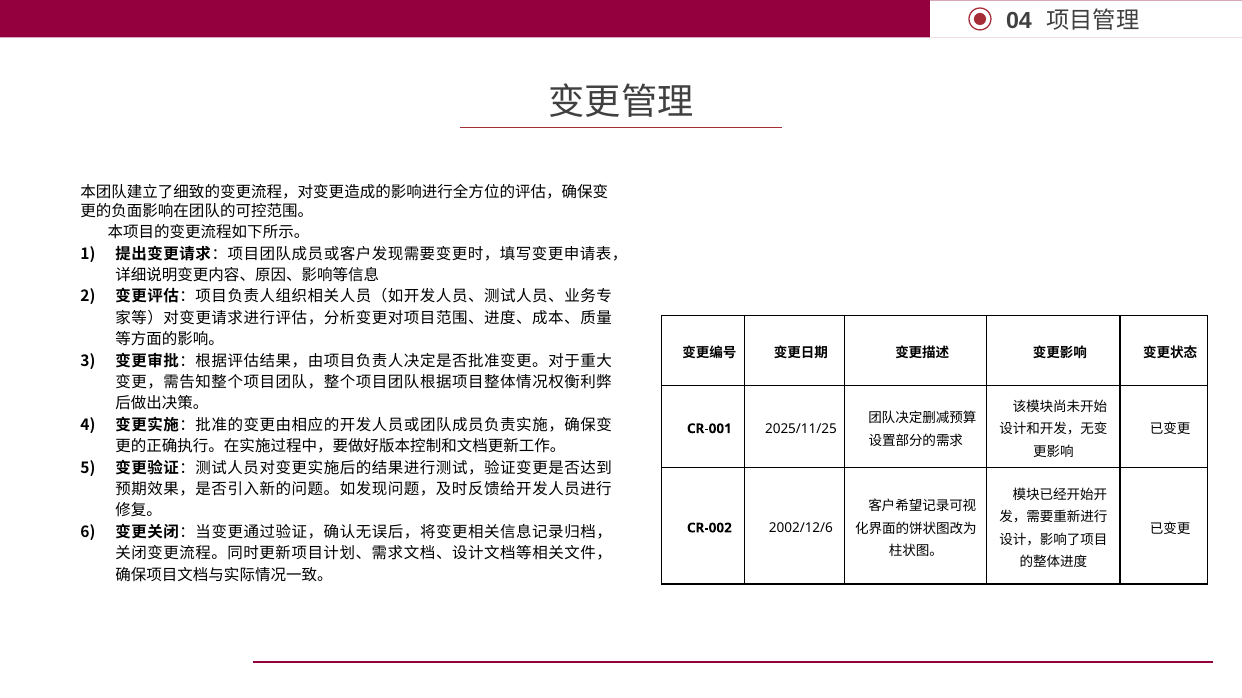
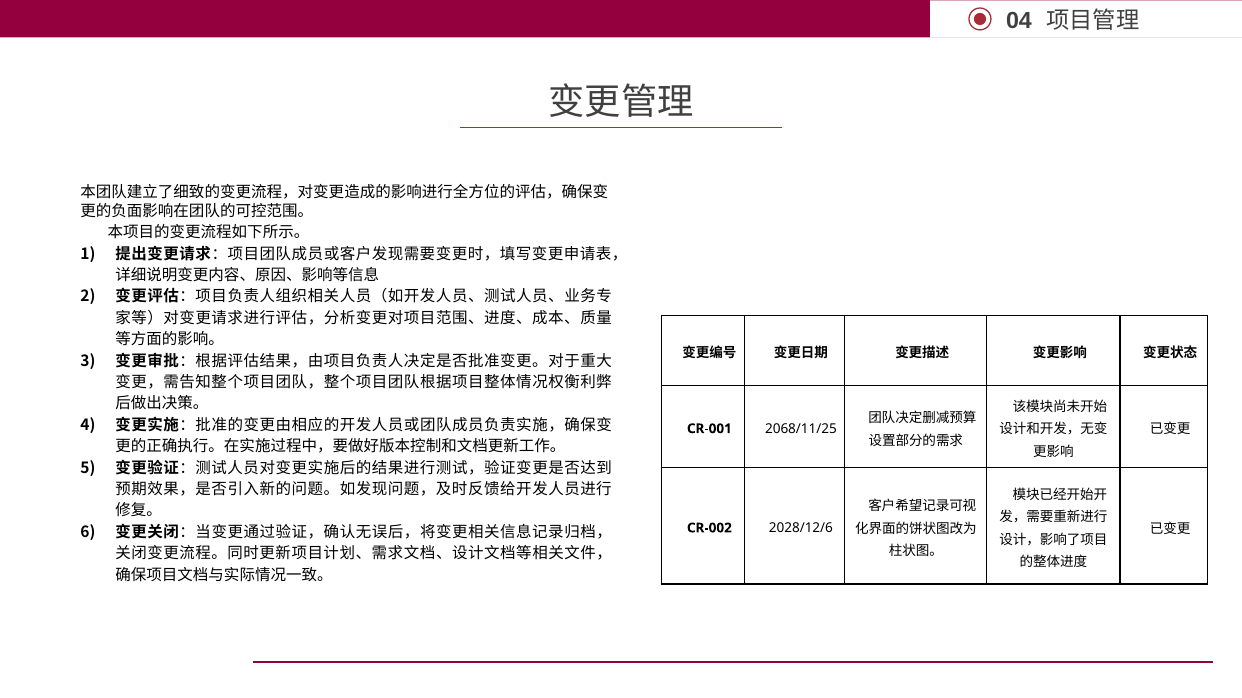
2025/11/25: 2025/11/25 -> 2068/11/25 (801, 429)
2002/12/6: 2002/12/6 -> 2028/12/6 (801, 528)
